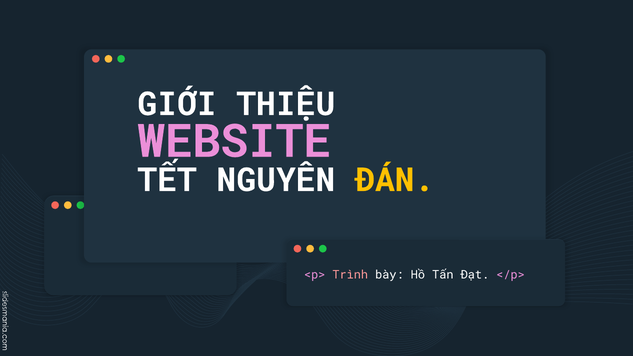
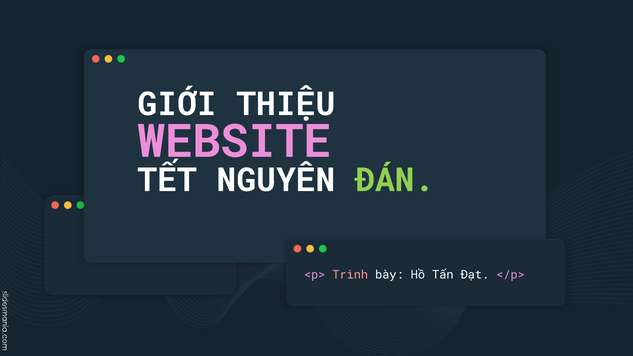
ĐÁN colour: yellow -> light green (395, 180)
